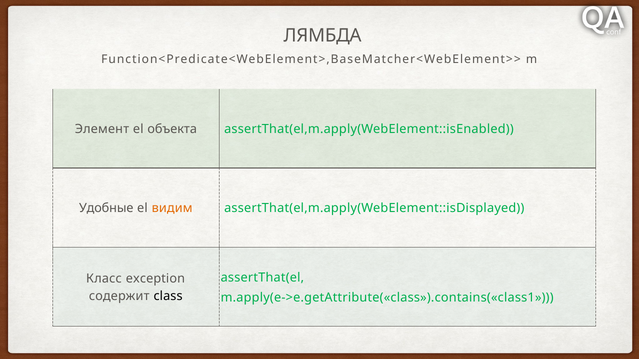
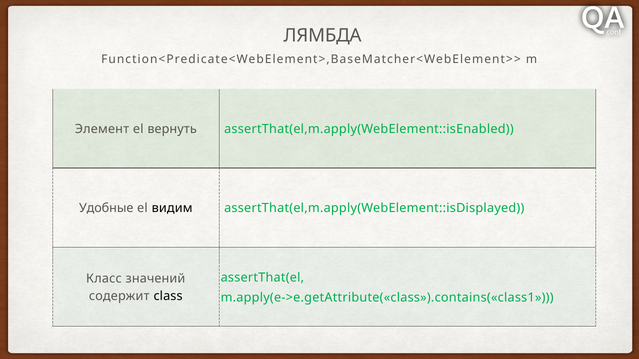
объекта: объекта -> вернуть (172, 129)
видим colour: orange -> black (172, 208)
exception: exception -> значений (155, 279)
